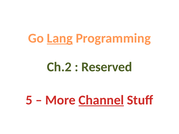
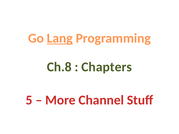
Ch.2: Ch.2 -> Ch.8 (59, 67)
Reserved: Reserved -> Chapters (107, 67)
Channel underline: present -> none (101, 100)
